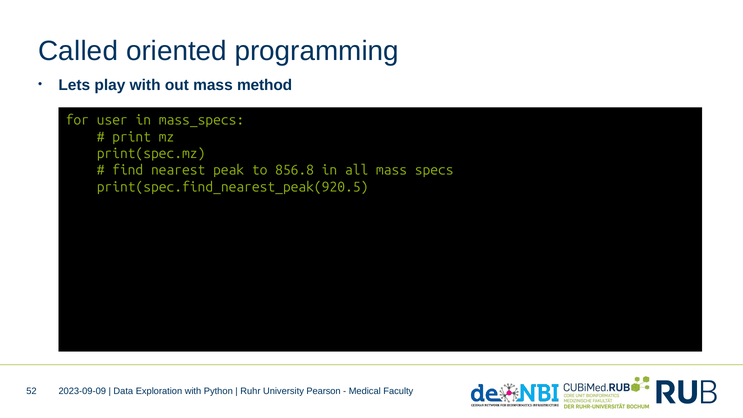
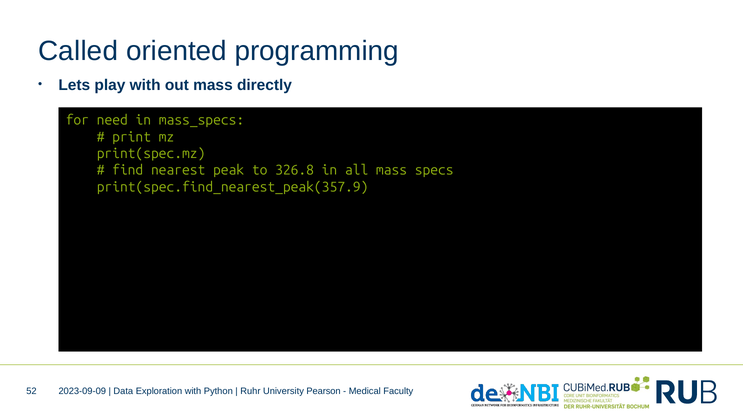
method: method -> directly (264, 85)
user: user -> need (112, 120)
856.8: 856.8 -> 326.8 (295, 170)
print(spec.find_nearest_peak(920.5: print(spec.find_nearest_peak(920.5 -> print(spec.find_nearest_peak(357.9 (233, 187)
